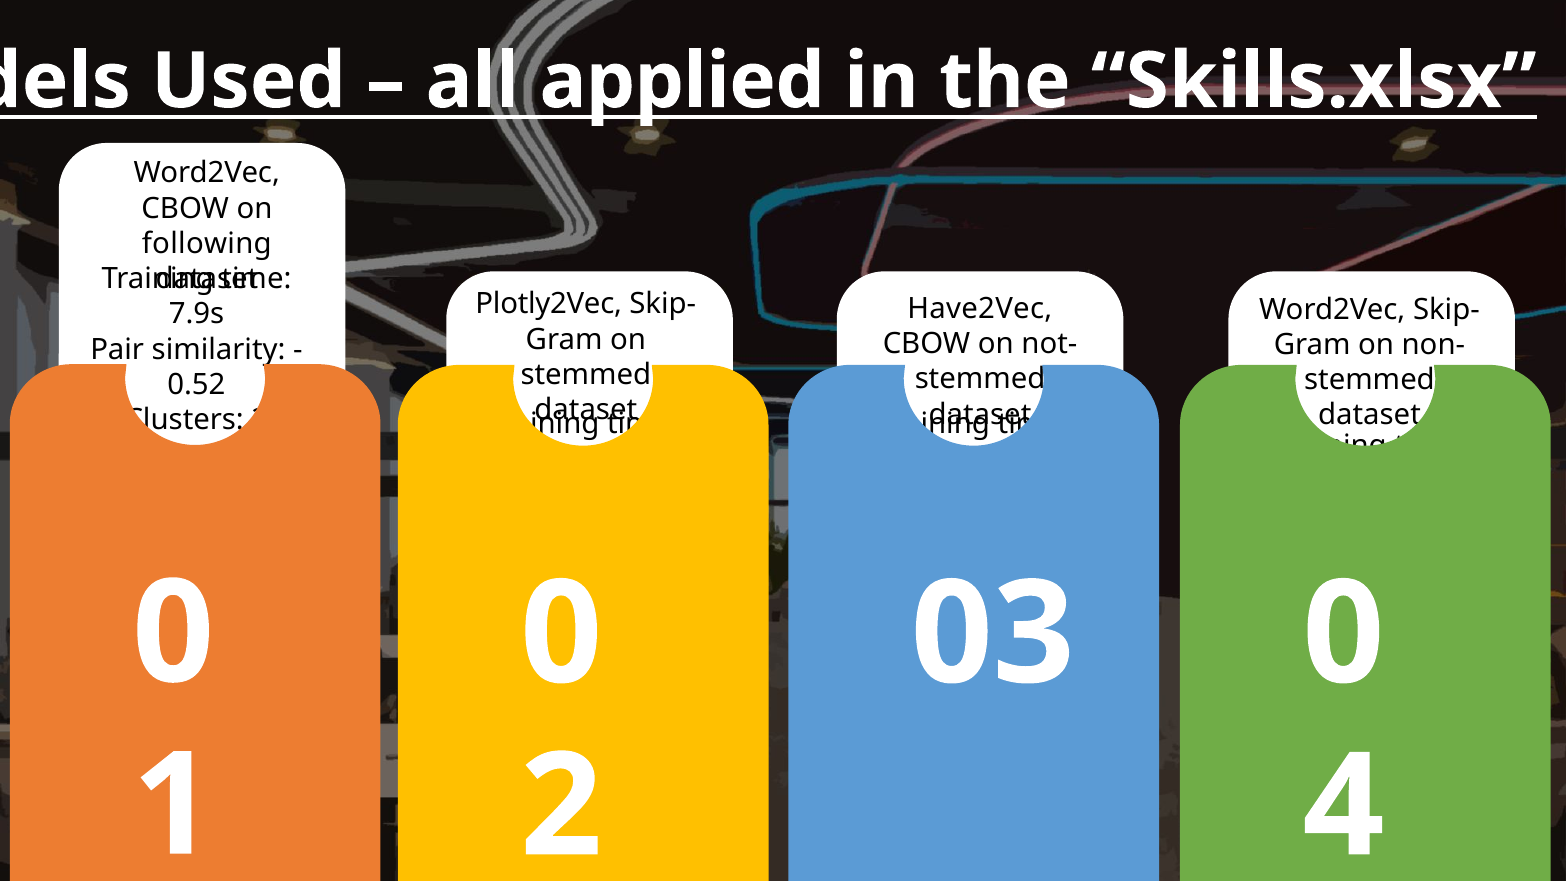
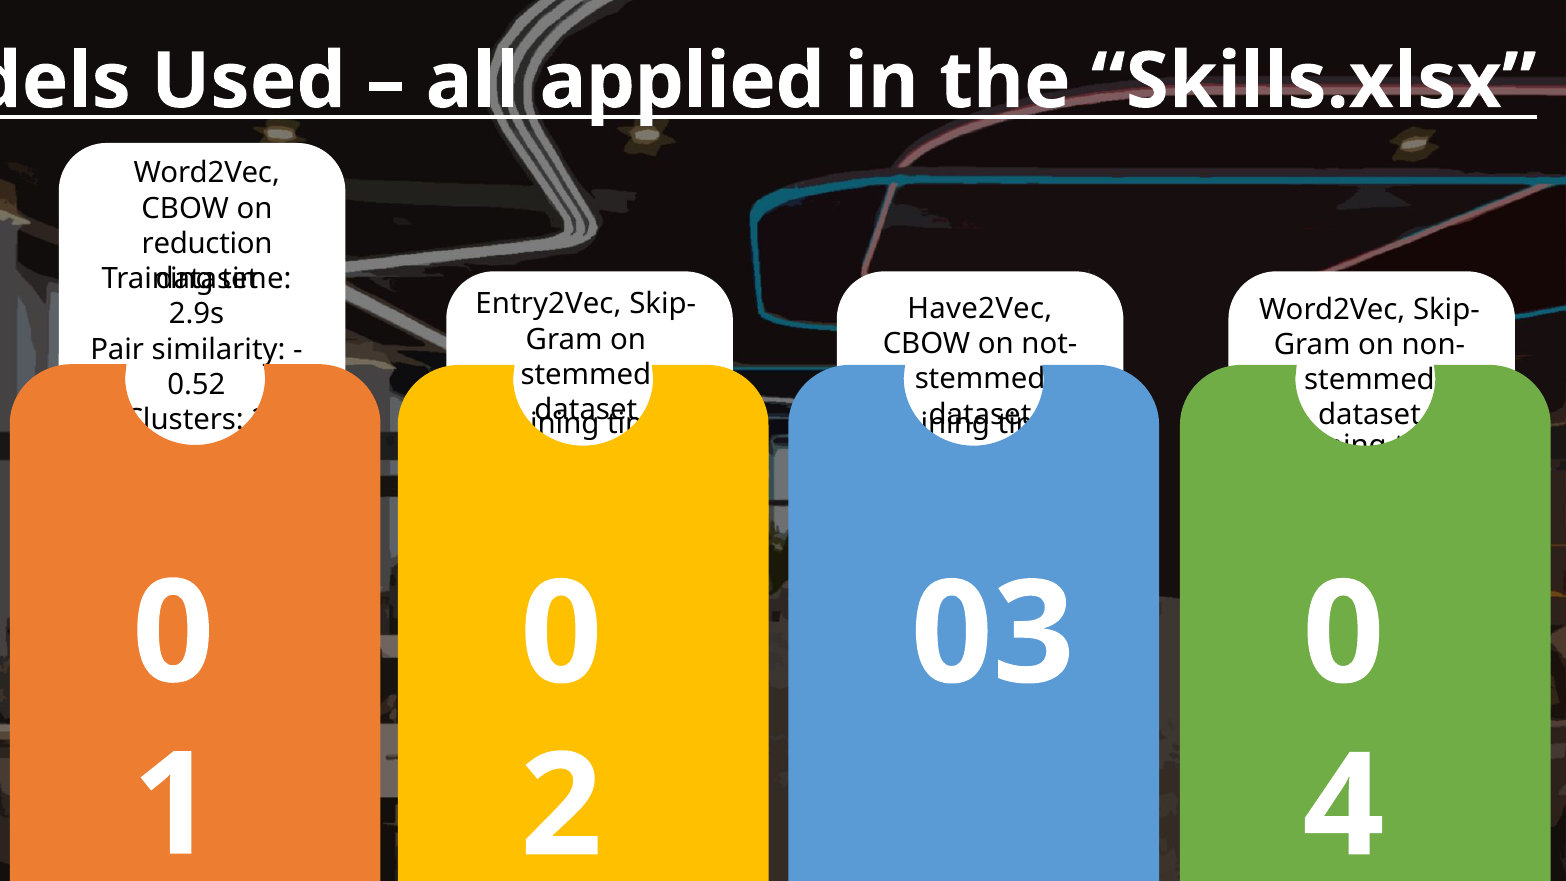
following: following -> reduction (207, 244)
Plotly2Vec: Plotly2Vec -> Entry2Vec (549, 304)
7.9s: 7.9s -> 2.9s (196, 314)
